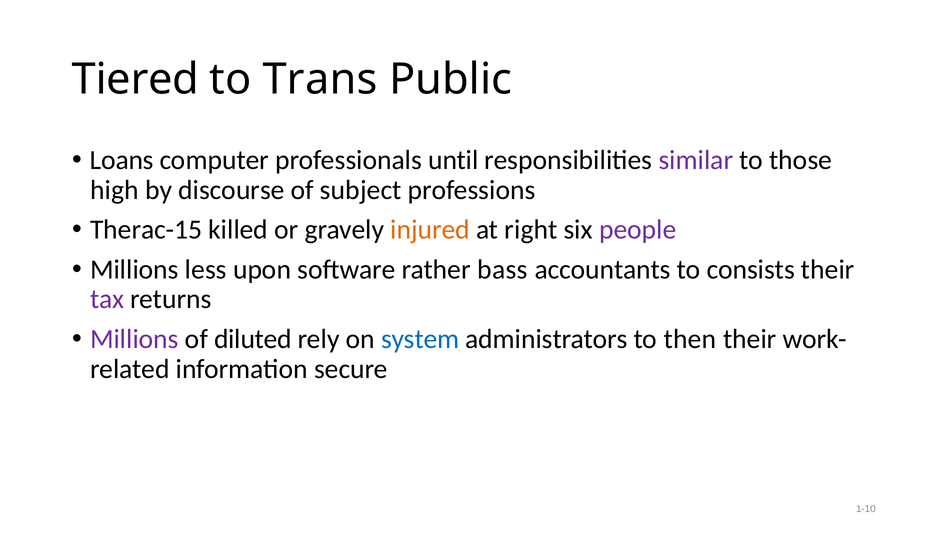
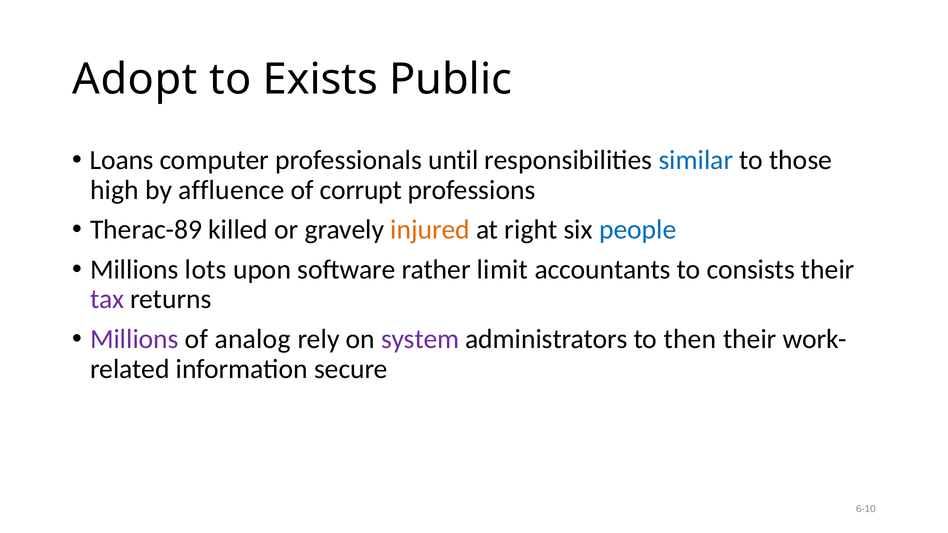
Tiered: Tiered -> Adopt (135, 80)
Trans: Trans -> Exists (320, 80)
similar colour: purple -> blue (696, 160)
discourse: discourse -> affluence (231, 190)
subject: subject -> corrupt (361, 190)
Therac-15: Therac-15 -> Therac-89 (146, 230)
people colour: purple -> blue (638, 230)
less: less -> lots (206, 270)
bass: bass -> limit (502, 270)
diluted: diluted -> analog (253, 339)
system colour: blue -> purple (420, 339)
1-10: 1-10 -> 6-10 (866, 509)
